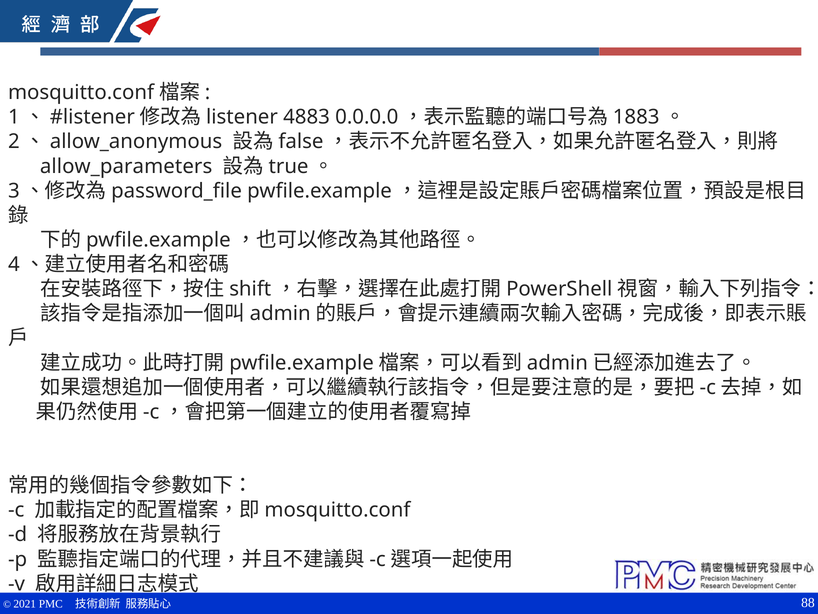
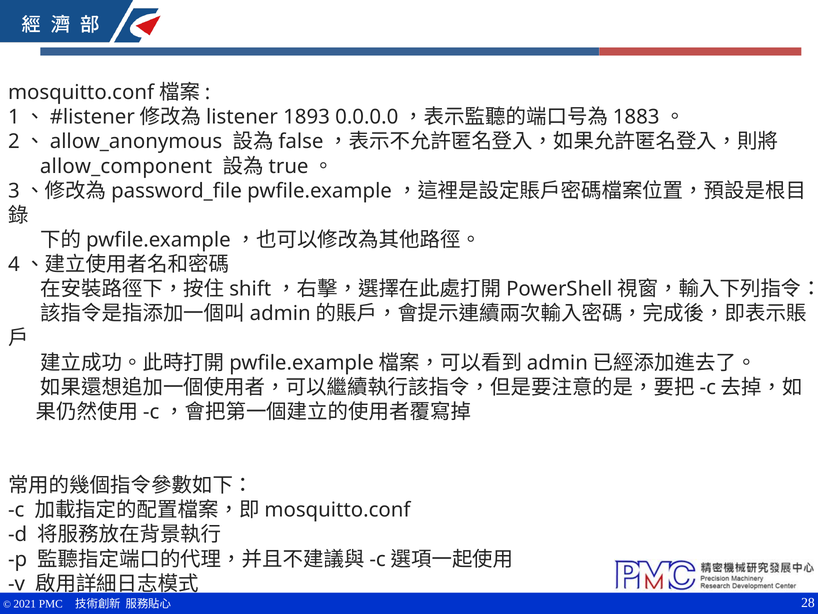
4883: 4883 -> 1893 (307, 117)
allow_parameters: allow_parameters -> allow_component (126, 166)
88: 88 -> 28 (808, 602)
